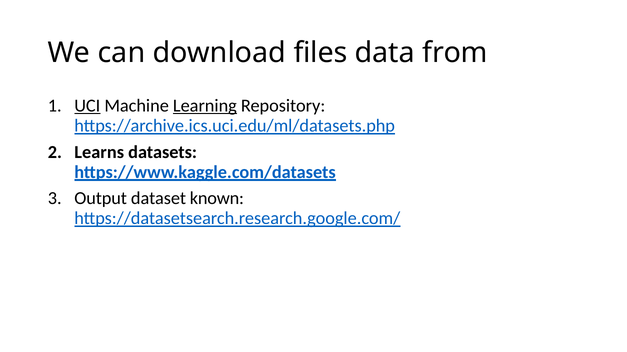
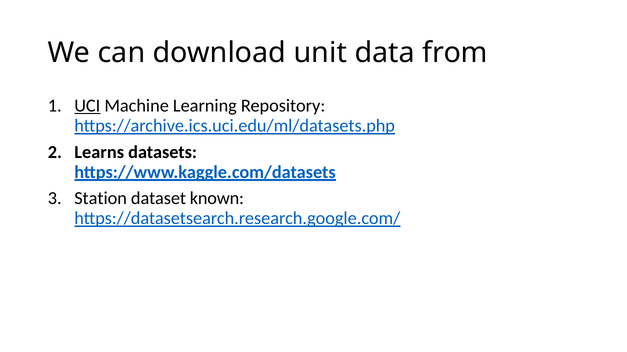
files: files -> unit (320, 53)
Learning underline: present -> none (205, 106)
Output: Output -> Station (101, 199)
